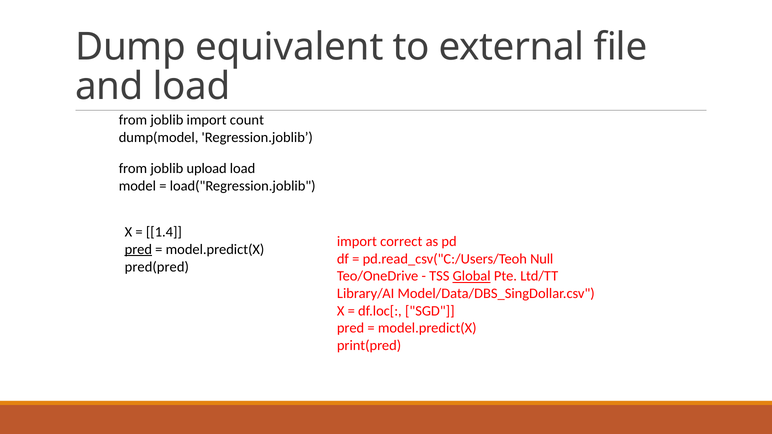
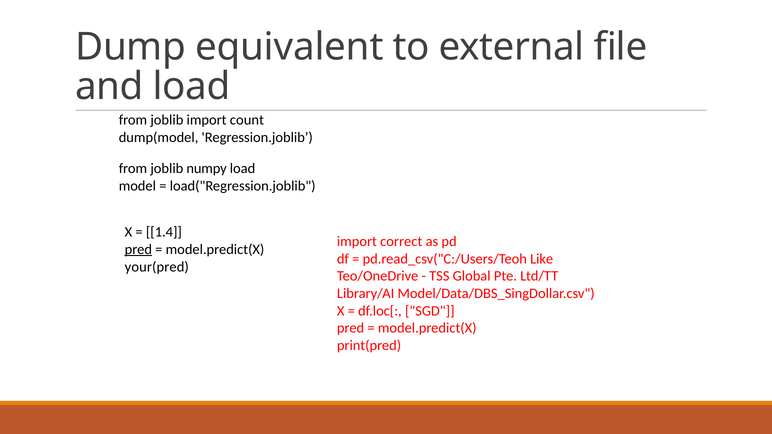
upload: upload -> numpy (207, 169)
Null: Null -> Like (542, 259)
pred(pred: pred(pred -> your(pred (157, 267)
Global underline: present -> none (472, 276)
